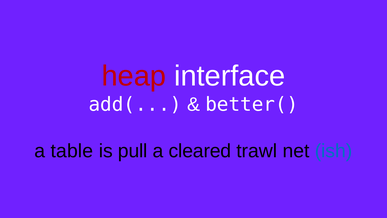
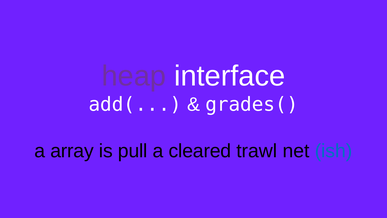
heap colour: red -> purple (134, 76)
better(: better( -> grades( (252, 104)
table: table -> array (72, 151)
